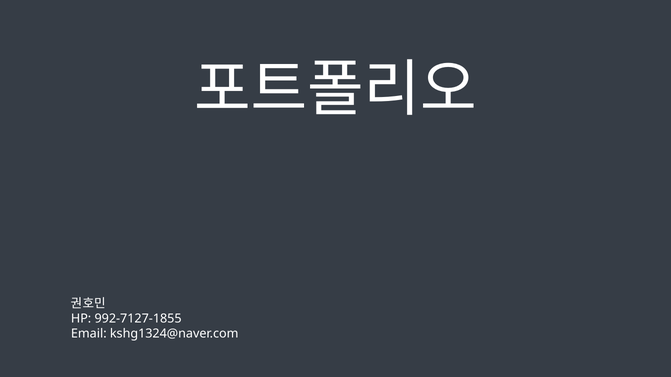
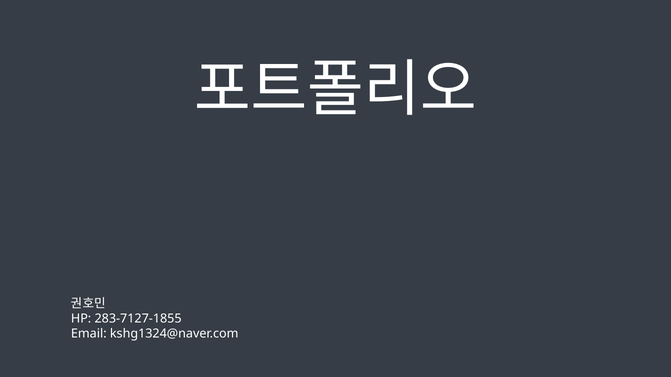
992-7127-1855: 992-7127-1855 -> 283-7127-1855 (138, 319)
